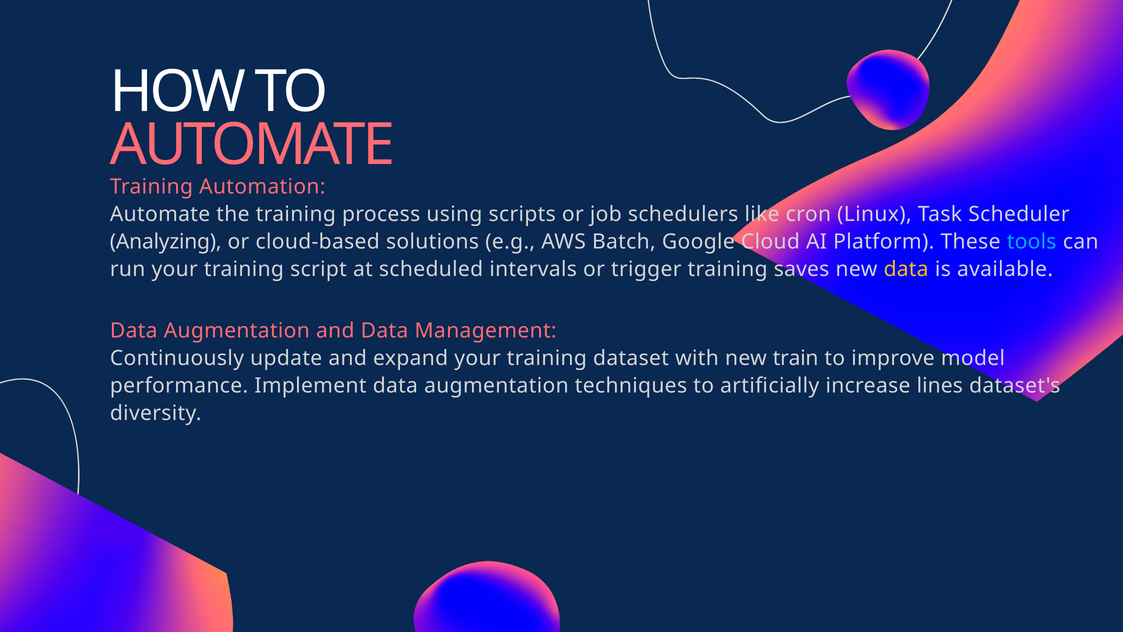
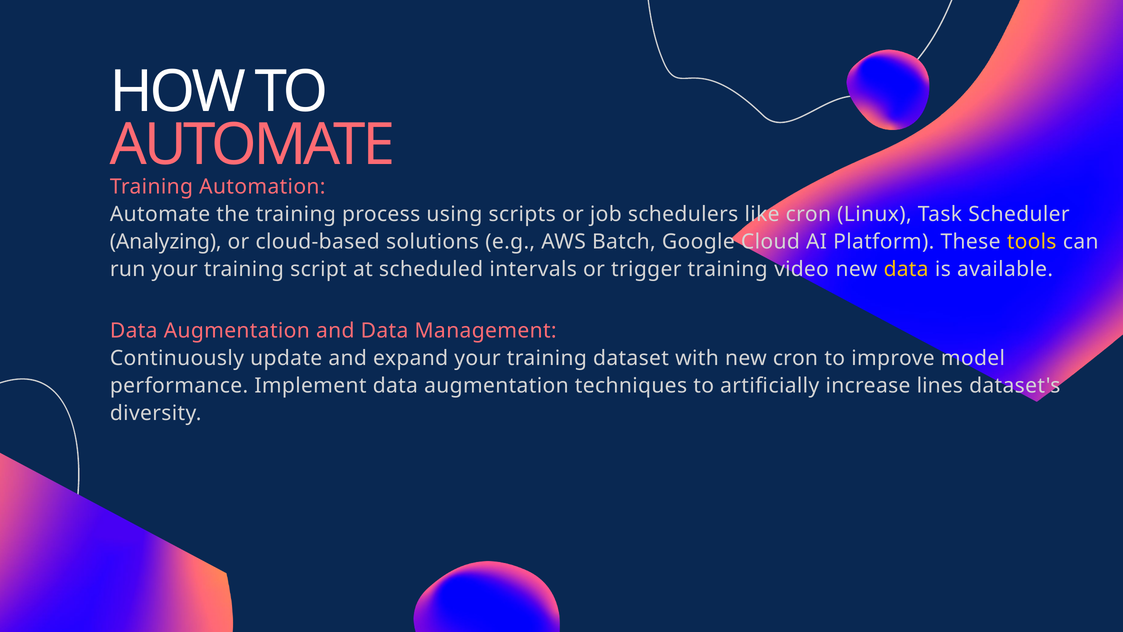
tools colour: light blue -> yellow (1032, 242)
saves: saves -> video (802, 269)
new train: train -> cron (795, 358)
